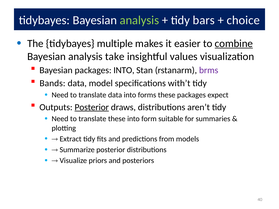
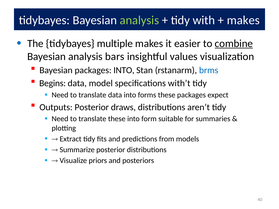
bars: bars -> with (204, 20)
choice: choice -> makes (243, 20)
take: take -> bars (115, 57)
brms colour: purple -> blue (209, 70)
Bands: Bands -> Begins (53, 83)
Posterior underline: present -> none (92, 107)
